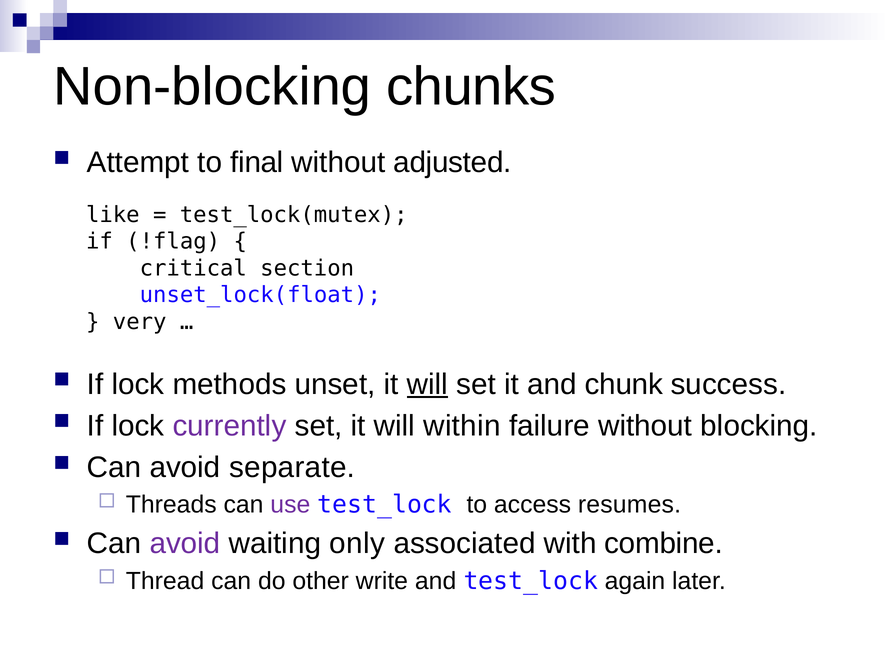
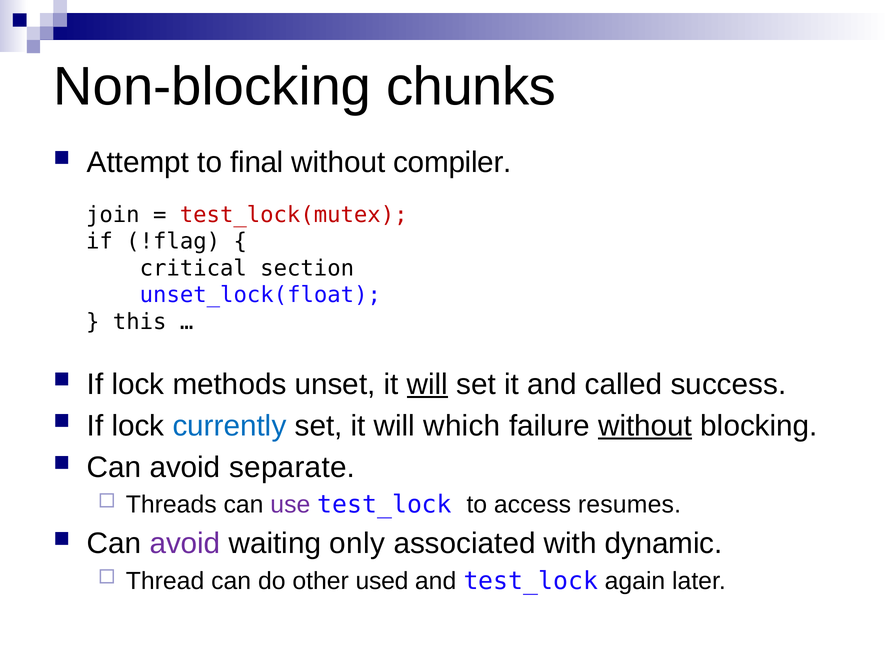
adjusted: adjusted -> compiler (452, 163)
like: like -> join (113, 215)
test_lock(mutex colour: black -> red (294, 215)
very: very -> this (140, 322)
chunk: chunk -> called (624, 384)
currently colour: purple -> blue (229, 426)
within: within -> which (462, 426)
without underline: none -> present (645, 426)
combine: combine -> dynamic (664, 544)
write: write -> used (382, 581)
